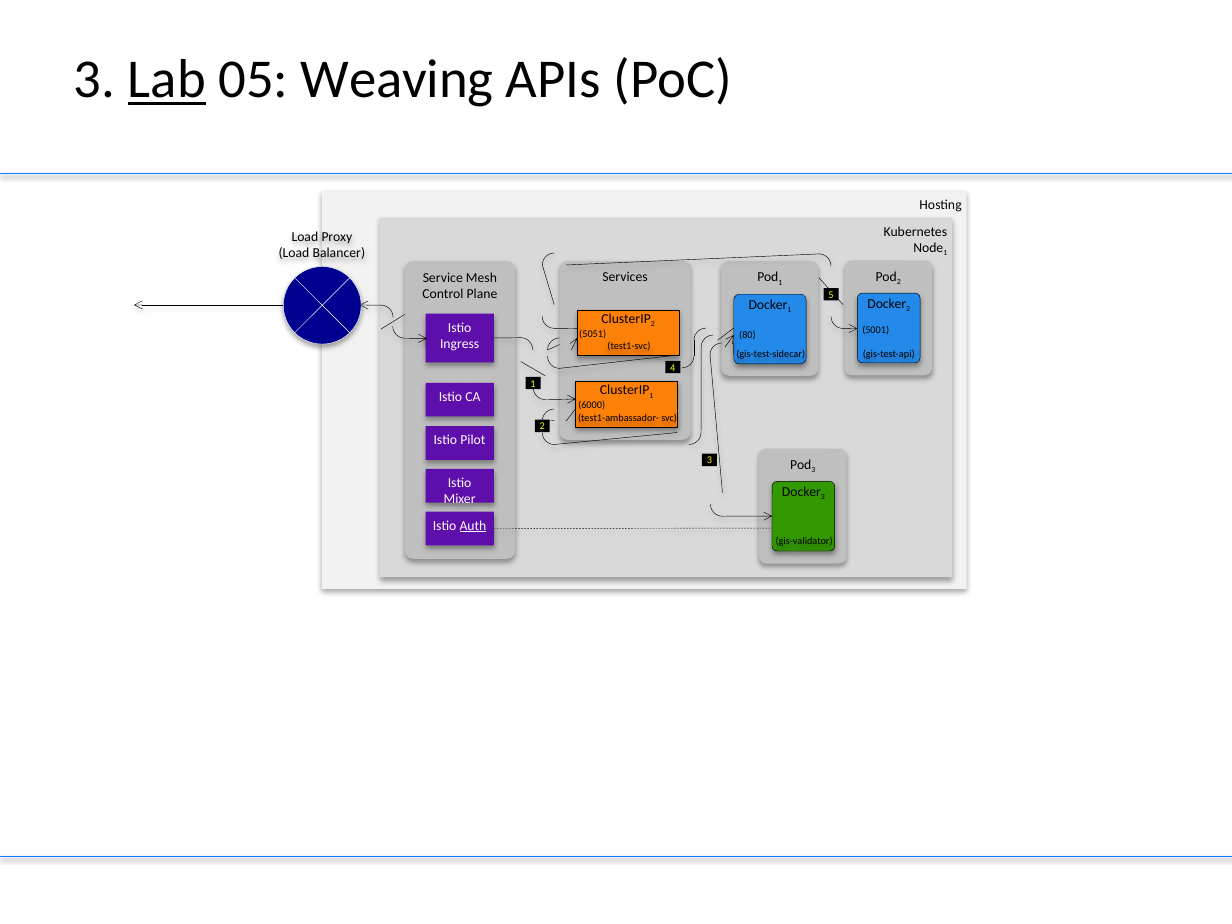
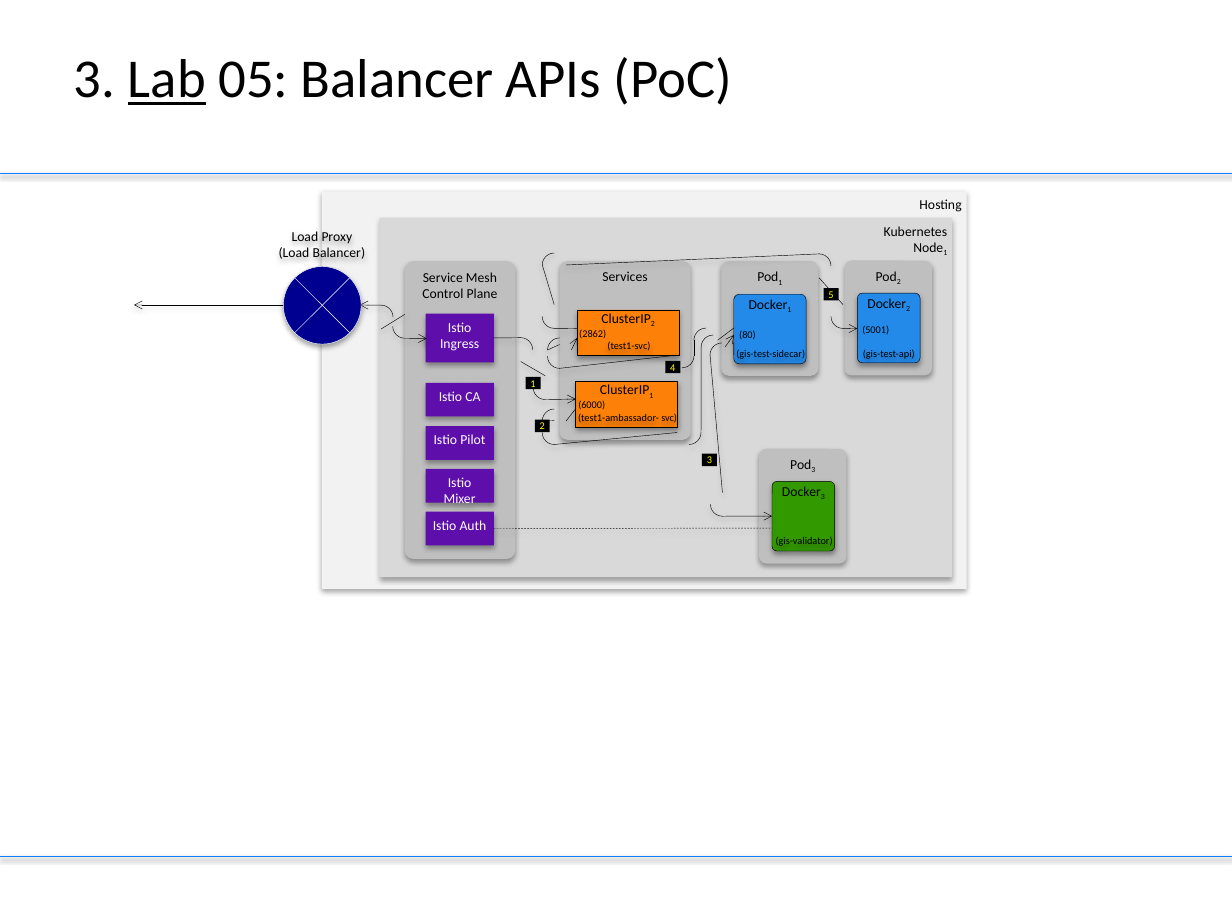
05 Weaving: Weaving -> Balancer (397, 80)
5051: 5051 -> 2862 (593, 334)
Auth underline: present -> none (473, 526)
